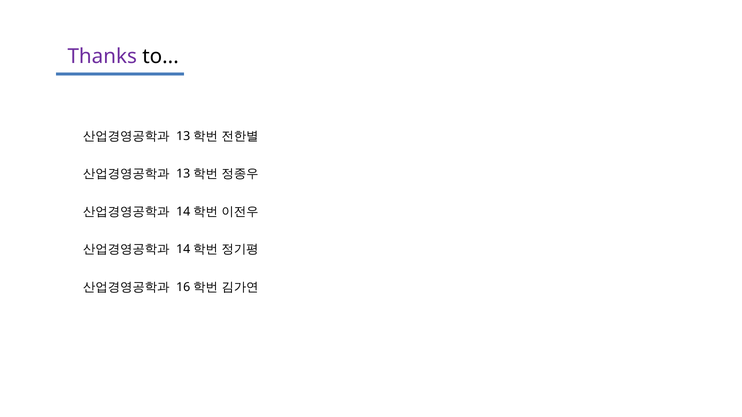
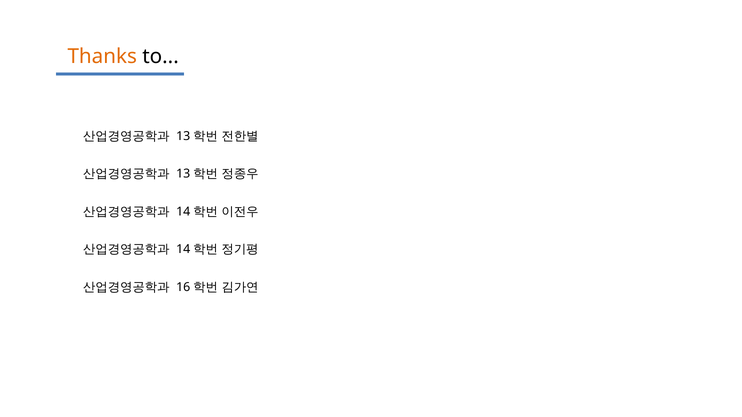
Thanks colour: purple -> orange (102, 57)
